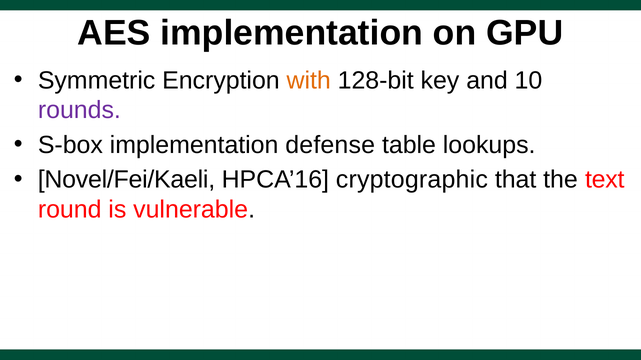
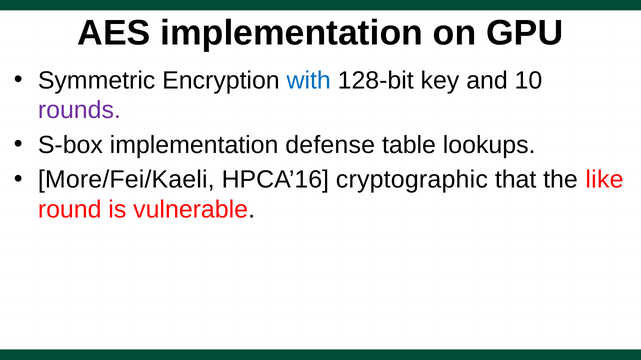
with colour: orange -> blue (309, 80)
Novel/Fei/Kaeli: Novel/Fei/Kaeli -> More/Fei/Kaeli (126, 180)
text: text -> like (605, 180)
